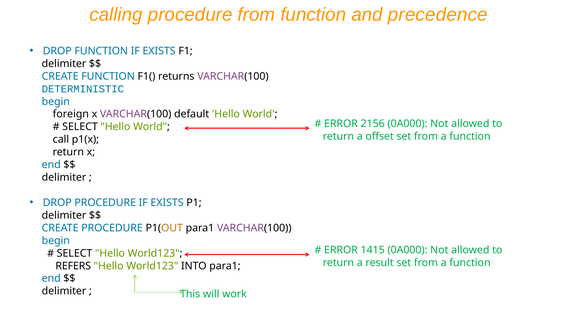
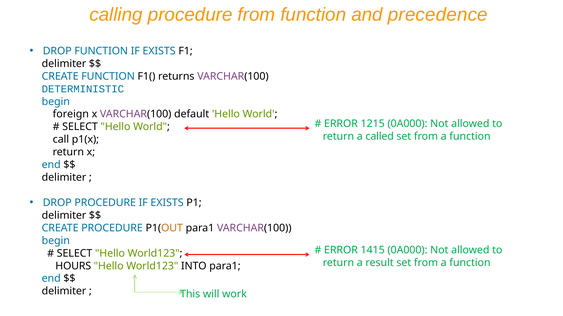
2156: 2156 -> 1215 (373, 124)
offset: offset -> called (380, 137)
REFERS: REFERS -> HOURS (73, 266)
